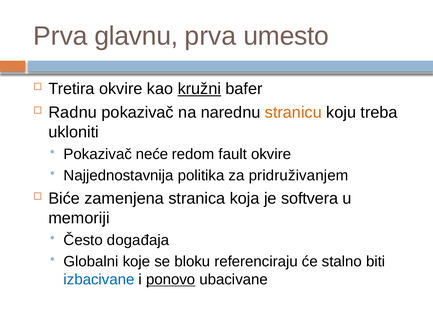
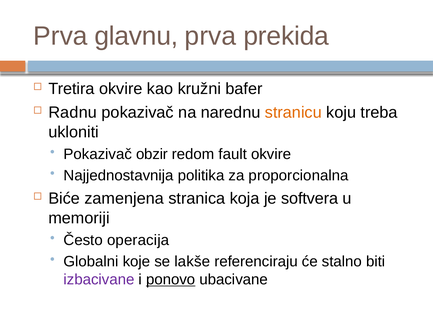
umesto: umesto -> prekida (286, 36)
kružni underline: present -> none (199, 89)
neće: neće -> obzir (152, 154)
pridruživanjem: pridruživanjem -> proporcionalna (299, 175)
događaja: događaja -> operacija (138, 240)
bloku: bloku -> lakše (192, 261)
izbacivane colour: blue -> purple (99, 279)
